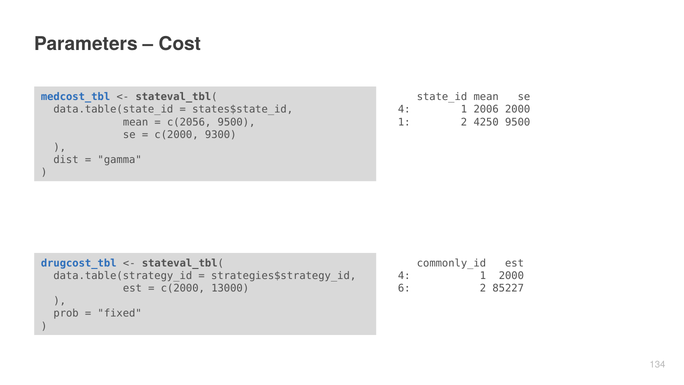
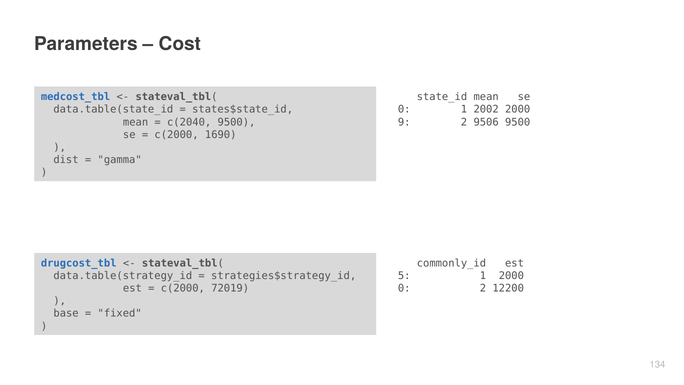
4: 4 -> 0 (404, 109)
2006: 2006 -> 2002 (486, 109)
c(2056: c(2056 -> c(2040 (189, 122)
1: 1 -> 9 (404, 122)
4250: 4250 -> 9506 (486, 122)
9300: 9300 -> 1690 (221, 135)
4: 4 -> 5 (404, 276)
13000: 13000 -> 72019 (230, 288)
6: 6 -> 0 (404, 288)
85227: 85227 -> 12200 (508, 288)
prob: prob -> base (66, 313)
